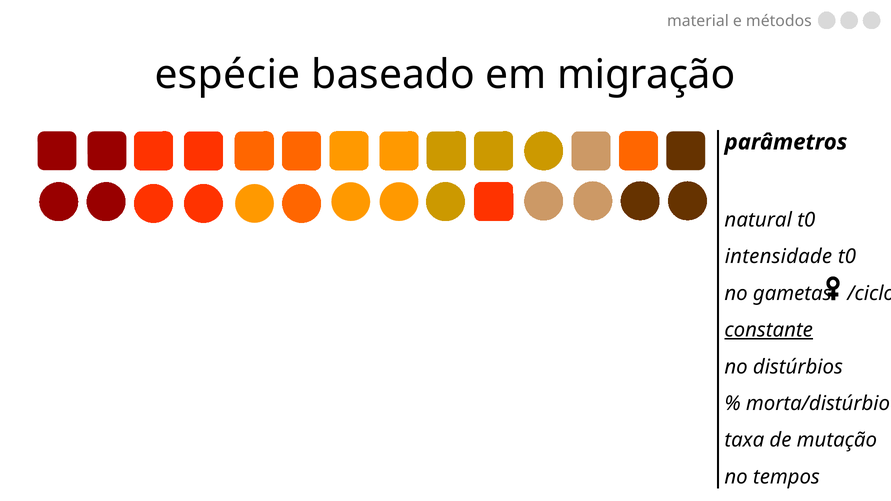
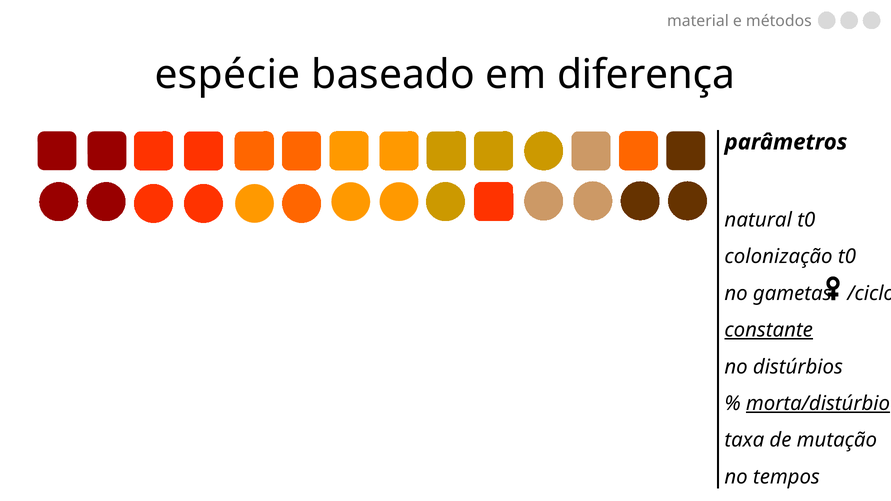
migração: migração -> diferença (646, 75)
intensidade: intensidade -> colonização (779, 257)
morta/distúrbio underline: none -> present (818, 404)
